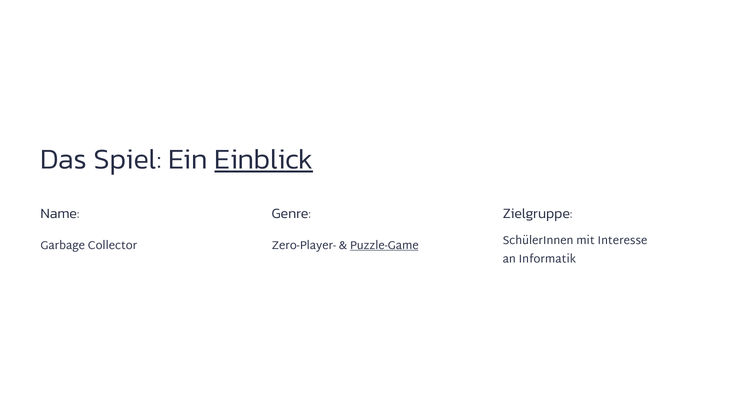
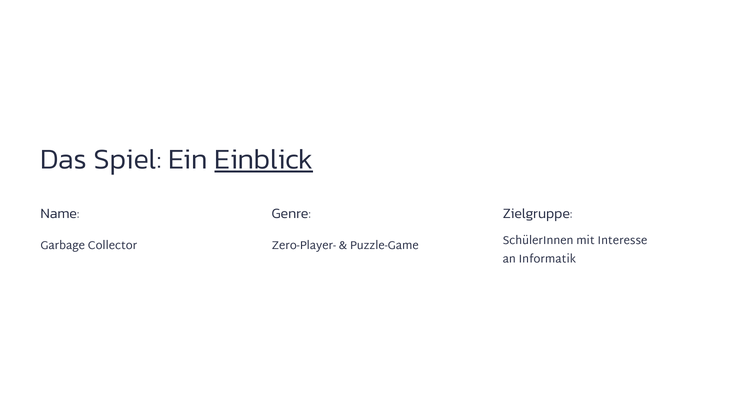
Puzzle-Game underline: present -> none (384, 246)
